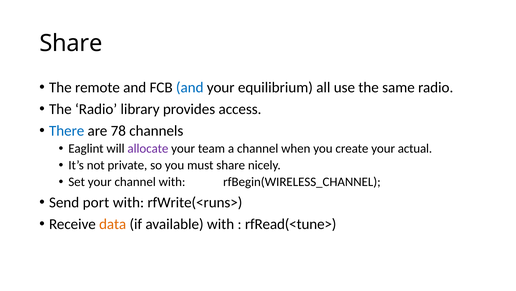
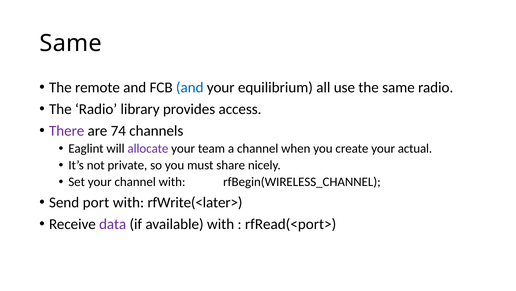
Share: Share -> Same (71, 43)
There colour: blue -> purple (67, 131)
78: 78 -> 74 (118, 131)
rfWrite(<runs>: rfWrite(<runs> -> rfWrite(<later> (195, 202)
data colour: orange -> purple (113, 224)
rfRead(<tune>: rfRead(<tune> -> rfRead(<port> (291, 224)
